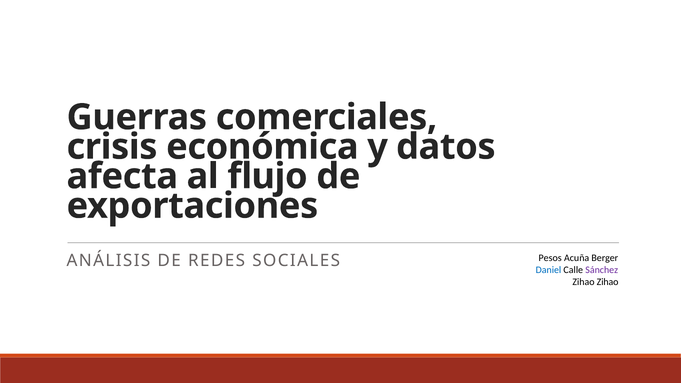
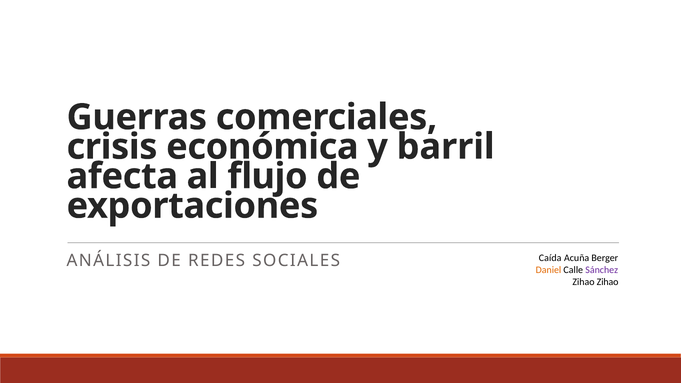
datos: datos -> barril (446, 147)
Pesos: Pesos -> Caída (550, 258)
Daniel colour: blue -> orange (548, 270)
